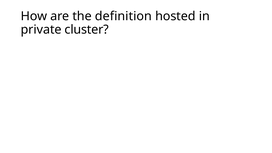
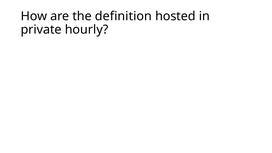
cluster: cluster -> hourly (87, 30)
